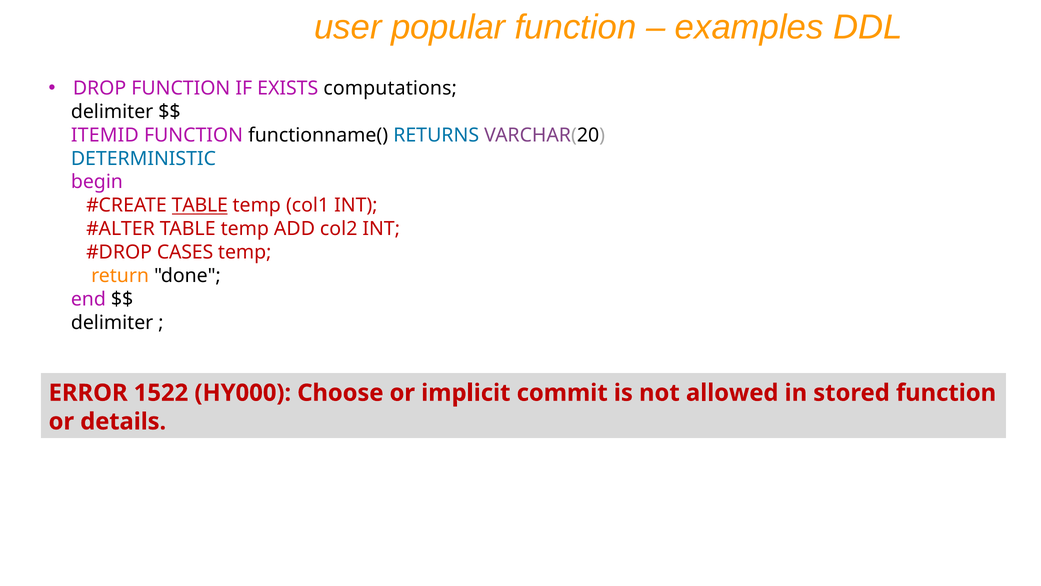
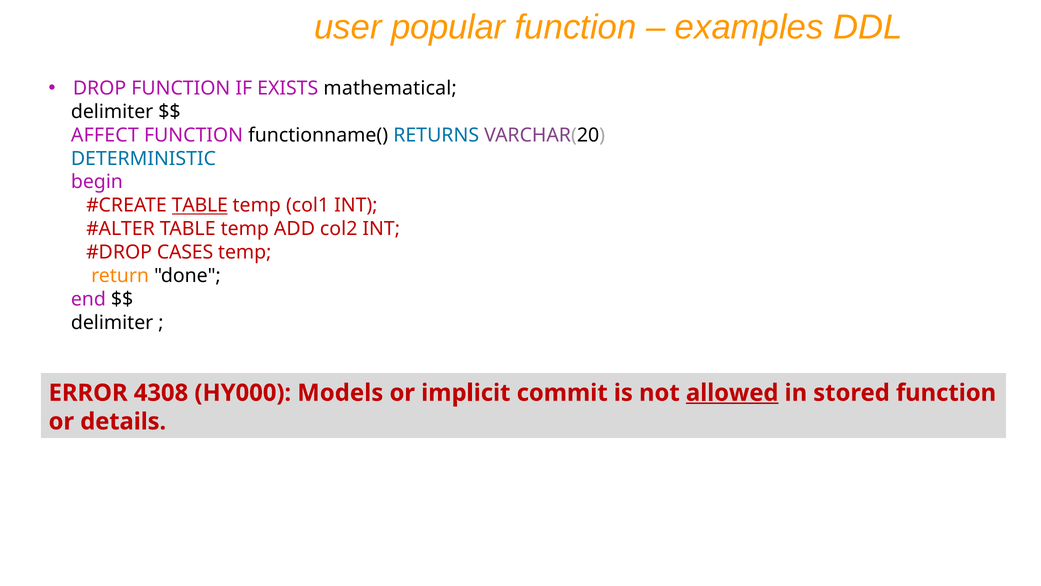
computations: computations -> mathematical (390, 88)
ITEMID: ITEMID -> AFFECT (105, 135)
1522: 1522 -> 4308 (161, 393)
Choose: Choose -> Models (340, 393)
allowed underline: none -> present (732, 393)
